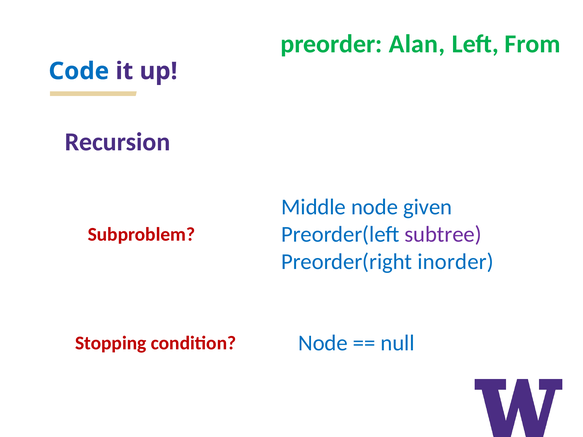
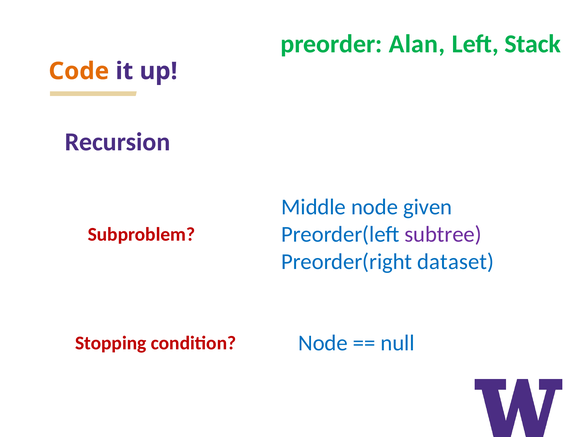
From: From -> Stack (533, 44)
Code colour: blue -> orange (79, 71)
inorder: inorder -> dataset (456, 262)
